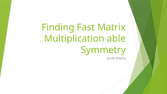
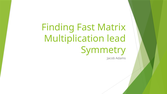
able: able -> lead (116, 39)
